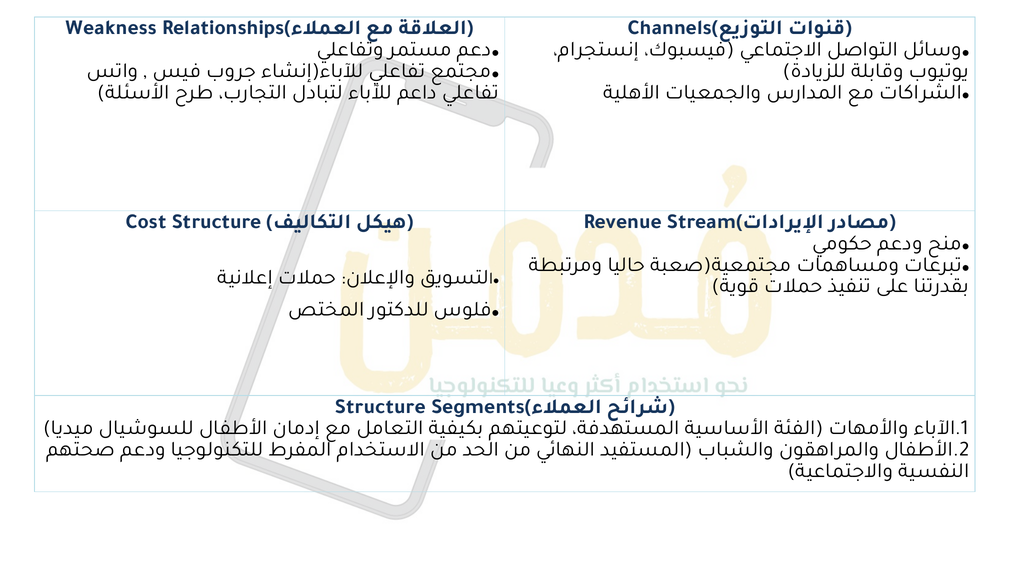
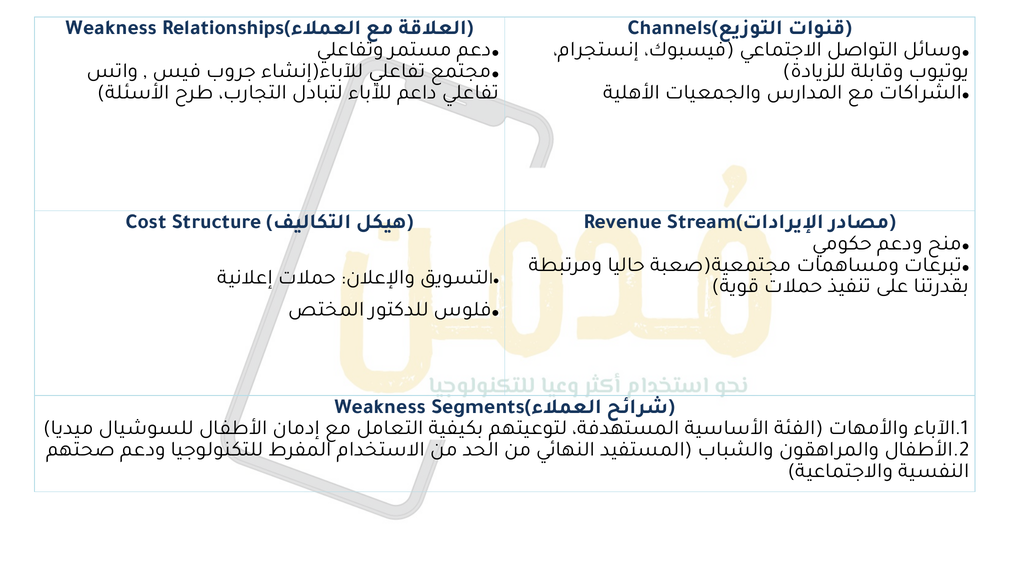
Structure: Structure -> Weakness (380, 406)
